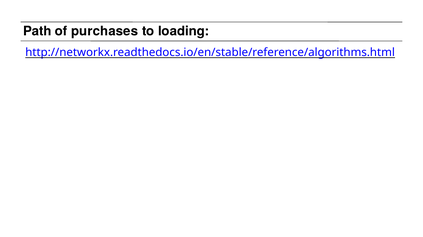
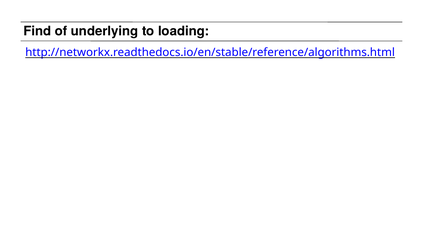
Path: Path -> Find (37, 31)
purchases: purchases -> underlying (105, 31)
